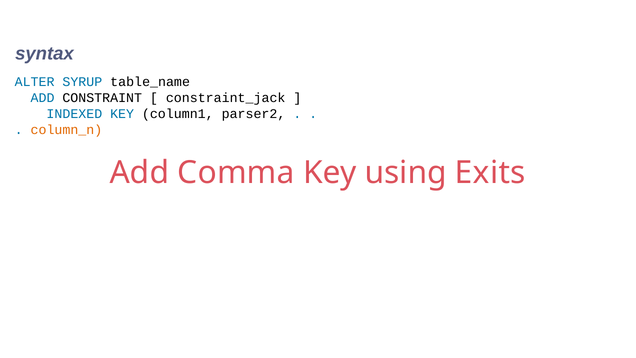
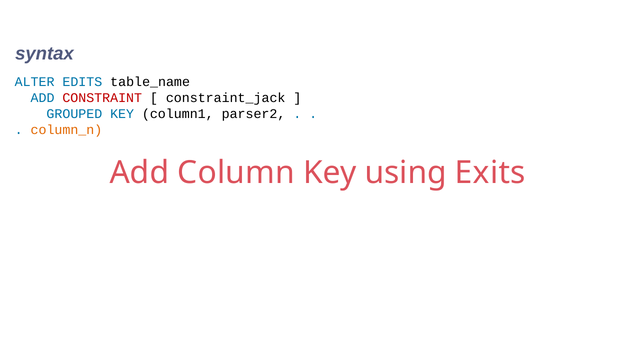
SYRUP: SYRUP -> EDITS (82, 82)
CONSTRAINT colour: black -> red (102, 98)
INDEXED: INDEXED -> GROUPED (74, 114)
Comma: Comma -> Column (236, 172)
